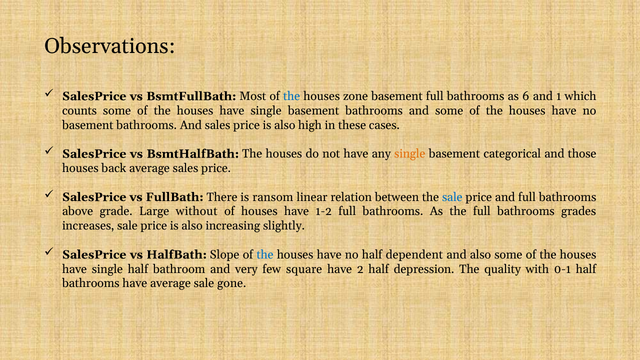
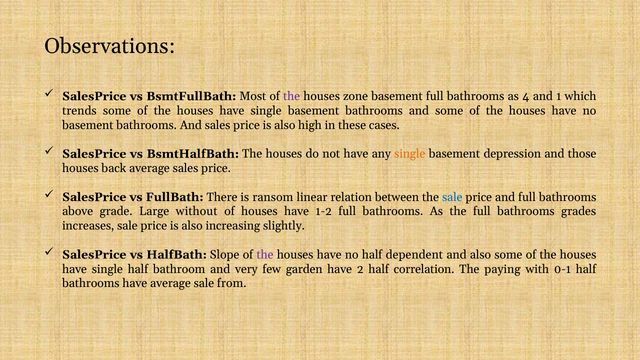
the colour: blue -> purple (292, 96)
6: 6 -> 4 (526, 96)
counts: counts -> trends (79, 111)
categorical: categorical -> depression (512, 154)
the colour: blue -> purple (265, 255)
square: square -> garden (304, 269)
depression: depression -> correlation (424, 269)
quality: quality -> paying (502, 269)
gone: gone -> from (232, 283)
